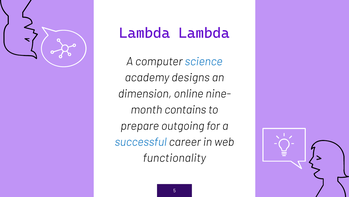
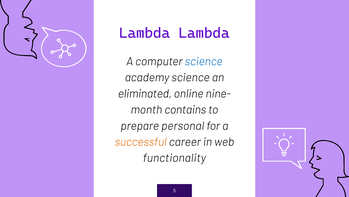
academy designs: designs -> science (191, 77)
dimension: dimension -> eliminated (145, 93)
outgoing: outgoing -> personal (183, 125)
successful colour: blue -> orange (141, 142)
